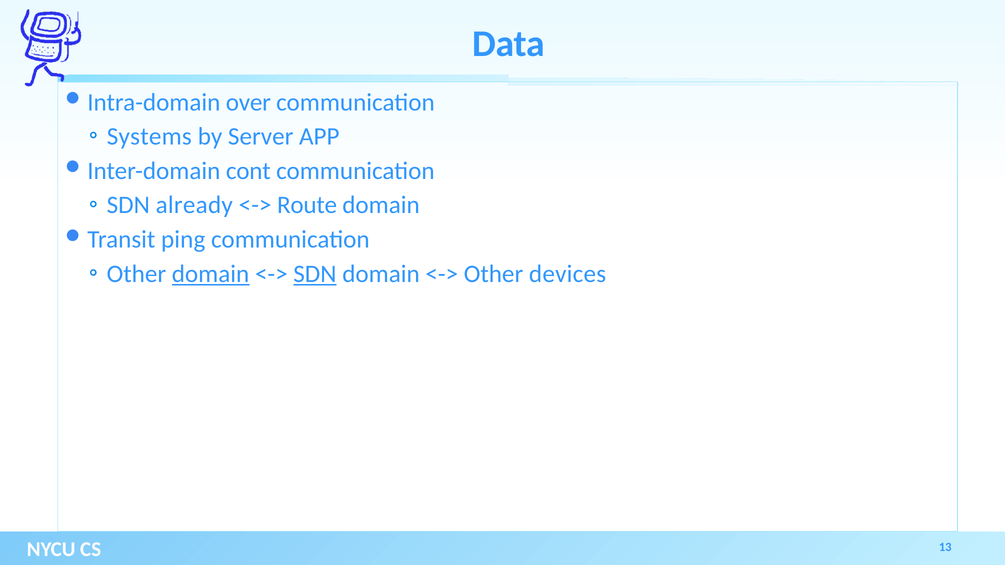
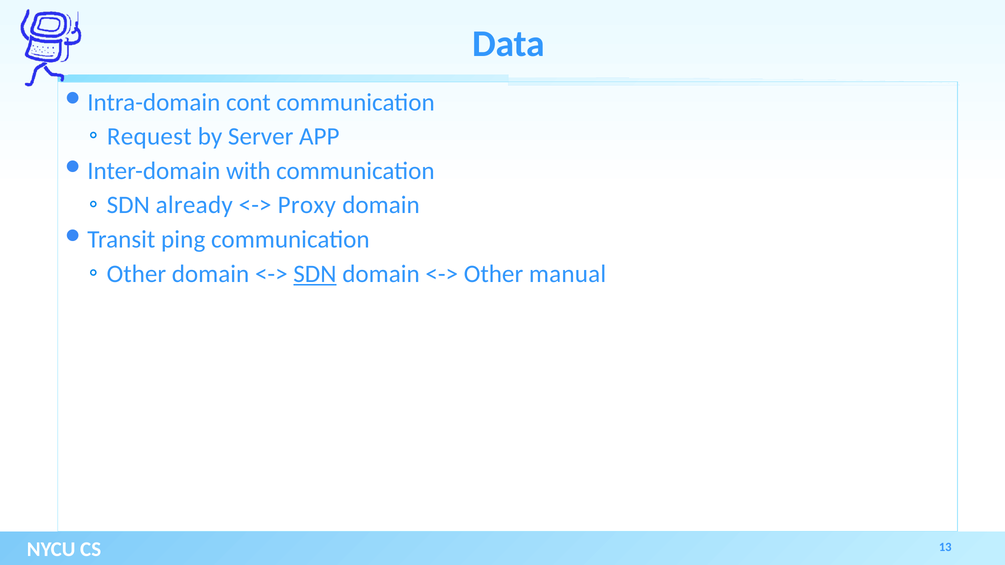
over: over -> cont (248, 102)
Systems: Systems -> Request (149, 137)
cont: cont -> with (248, 171)
Route: Route -> Proxy (307, 205)
domain underline: present -> none (211, 274)
devices: devices -> manual (568, 274)
